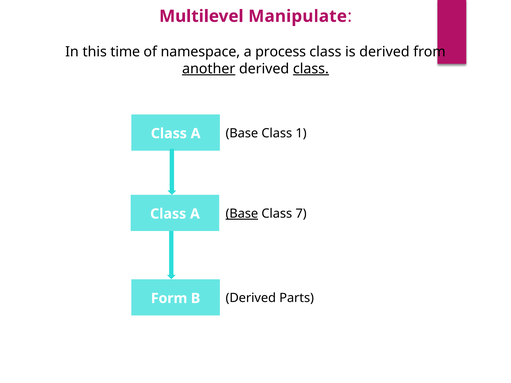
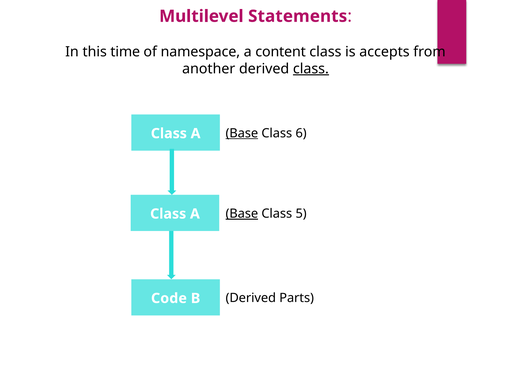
Manipulate: Manipulate -> Statements (298, 16)
process: process -> content (281, 52)
is derived: derived -> accepts (384, 52)
another underline: present -> none (209, 69)
Base underline: none -> present (242, 133)
1: 1 -> 6 (301, 133)
7: 7 -> 5 (301, 214)
Form: Form -> Code (169, 299)
